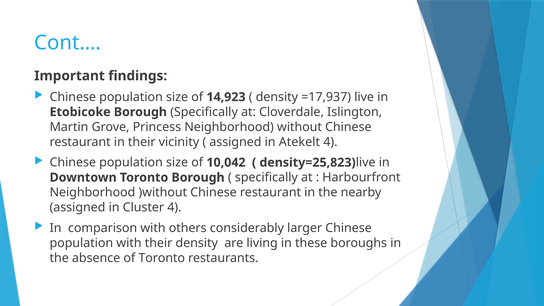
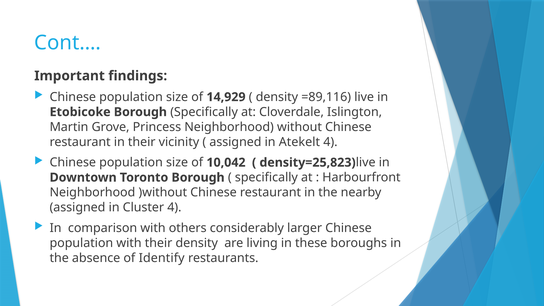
14,923: 14,923 -> 14,929 (226, 97)
=17,937: =17,937 -> =89,116 (326, 97)
of Toronto: Toronto -> Identify (162, 258)
